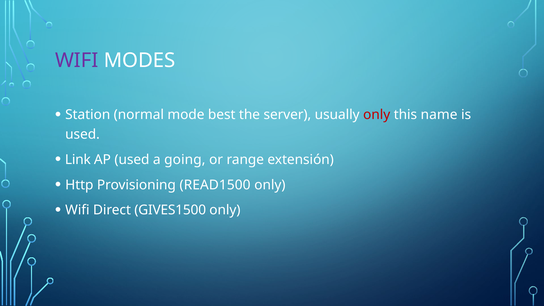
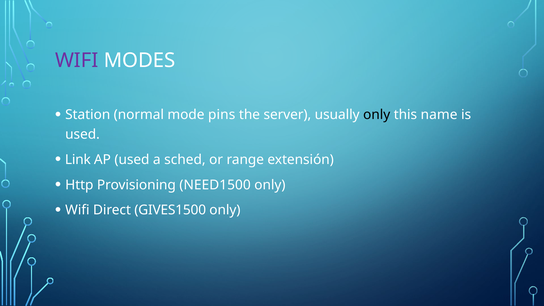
best: best -> pins (222, 115)
only colour: red -> black (377, 115)
going: going -> sched (185, 160)
READ1500: READ1500 -> NEED1500 (215, 185)
